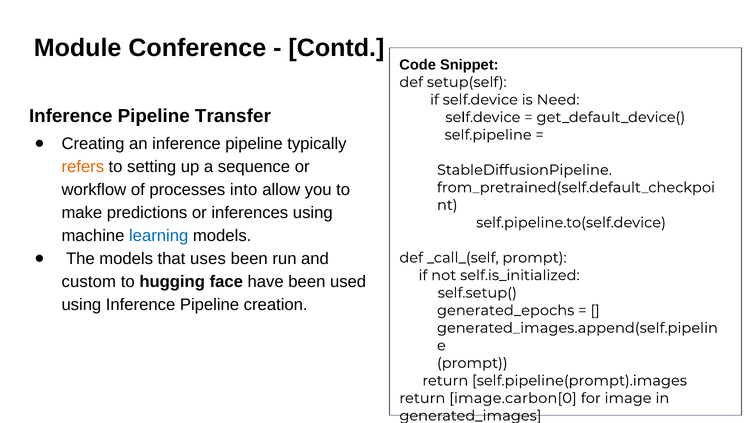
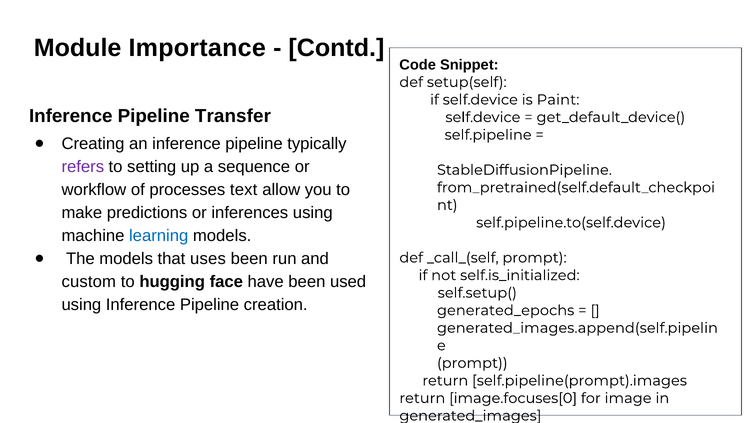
Conference: Conference -> Importance (197, 48)
Need: Need -> Paint (558, 100)
refers colour: orange -> purple (83, 167)
into: into -> text (244, 190)
image.carbon[0: image.carbon[0 -> image.focuses[0 (513, 398)
